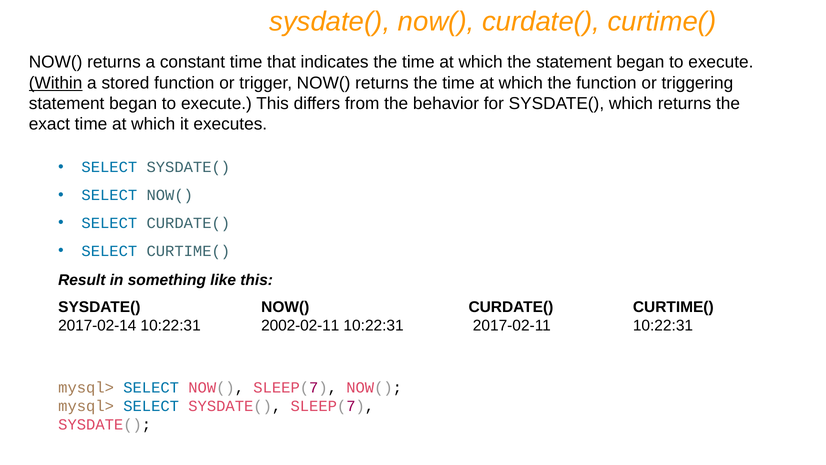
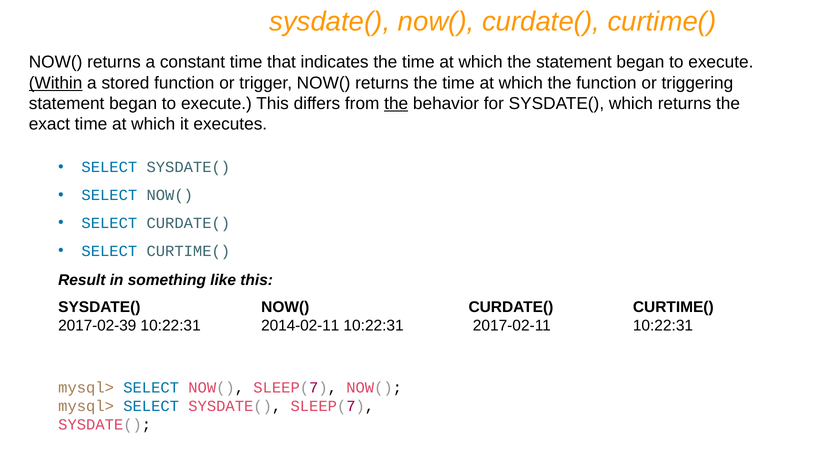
the underline: none -> present (396, 104)
2017-02-14: 2017-02-14 -> 2017-02-39 (97, 325)
2002-02-11: 2002-02-11 -> 2014-02-11 (300, 325)
